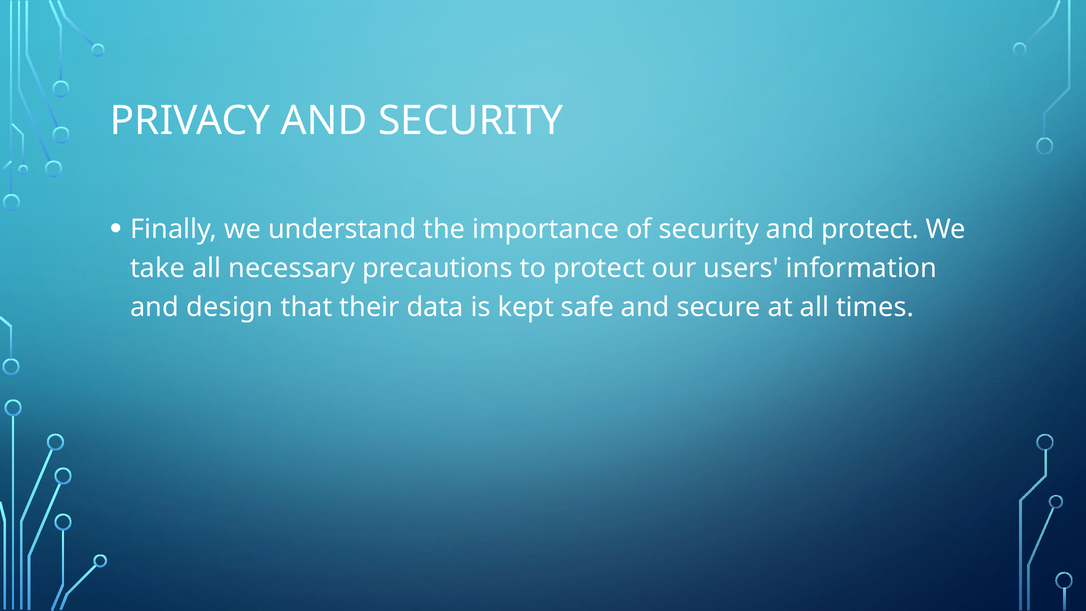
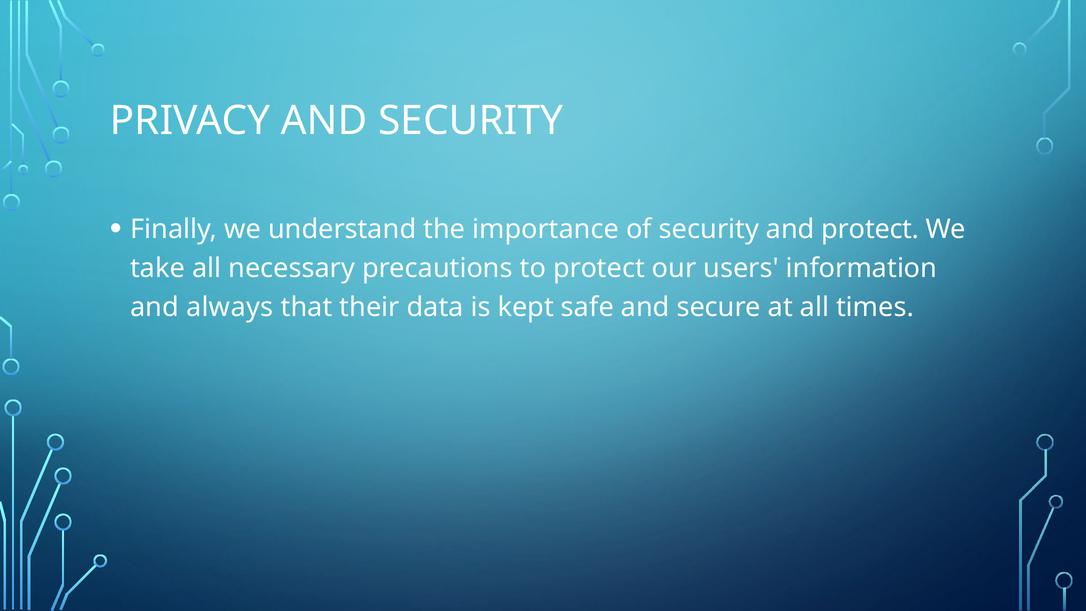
design: design -> always (230, 307)
